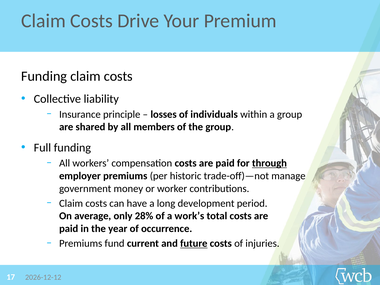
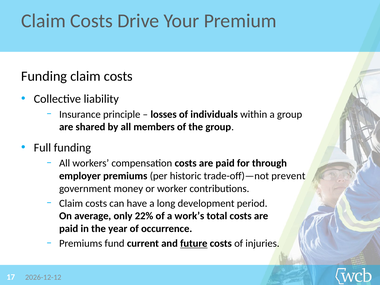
through underline: present -> none (269, 163)
manage: manage -> prevent (288, 176)
28%: 28% -> 22% (144, 216)
